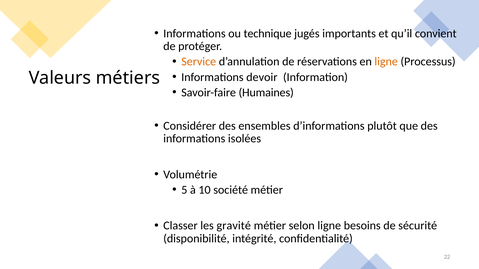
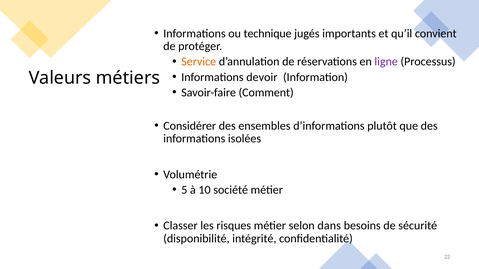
ligne colour: orange -> purple (386, 62)
Humaines: Humaines -> Comment (266, 93)
gravité: gravité -> risques (234, 226)
selon ligne: ligne -> dans (329, 226)
